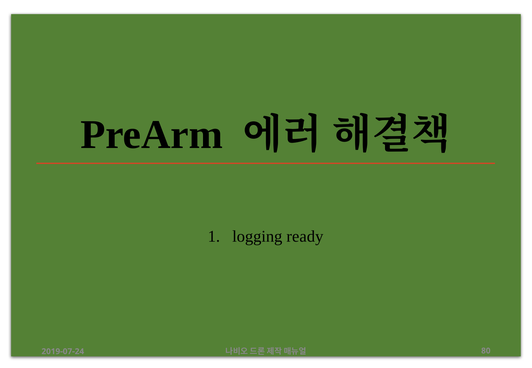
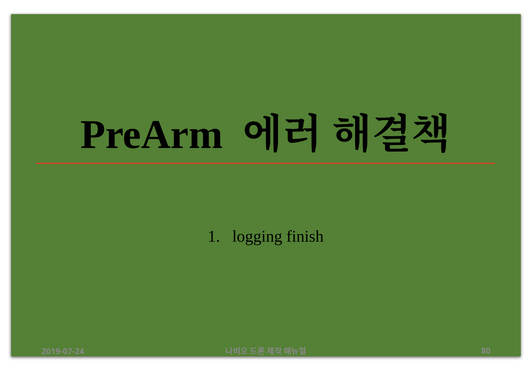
ready: ready -> finish (305, 237)
